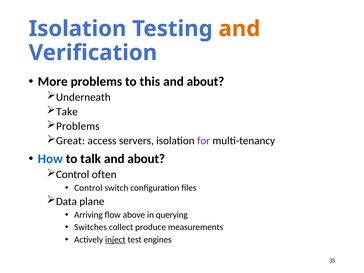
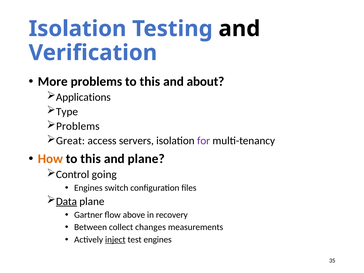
and colour: orange -> black (239, 29)
Underneath: Underneath -> Applications (83, 97)
Take: Take -> Type (67, 112)
How colour: blue -> orange (50, 159)
talk: talk -> this (91, 159)
about: about -> plane (146, 159)
often: often -> going (104, 175)
Control: Control -> Engines (88, 188)
Data underline: none -> present (66, 201)
Arriving: Arriving -> Gartner (88, 215)
querying: querying -> recovery (172, 215)
Switches: Switches -> Between (91, 227)
produce: produce -> changes (151, 227)
